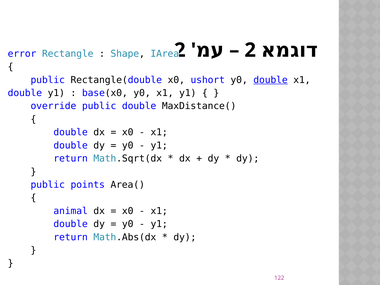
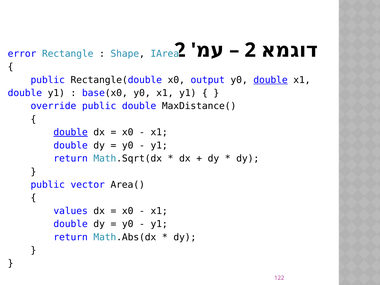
ushort: ushort -> output (208, 80)
double underline: none -> present (71, 132)
points: points -> vector (88, 185)
animal: animal -> values (71, 211)
